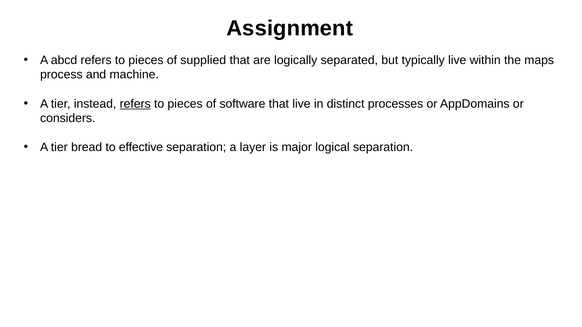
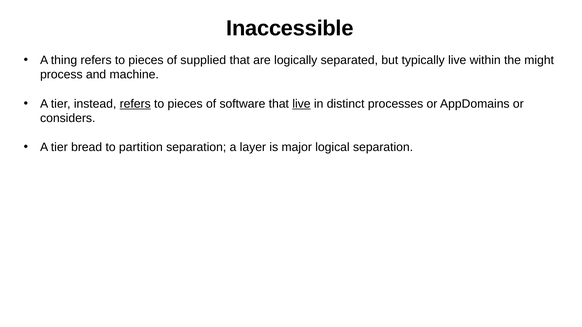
Assignment: Assignment -> Inaccessible (290, 28)
abcd: abcd -> thing (64, 60)
maps: maps -> might (539, 60)
live underline: none -> present (301, 104)
effective: effective -> partition (141, 147)
